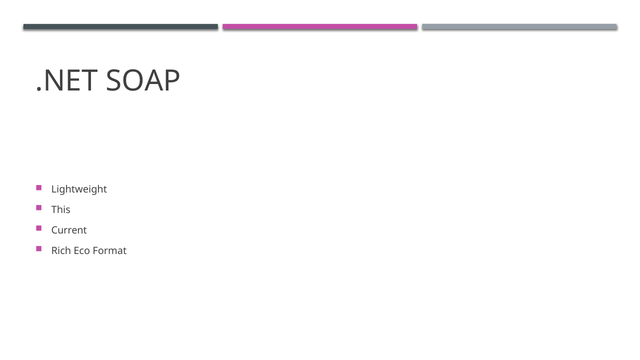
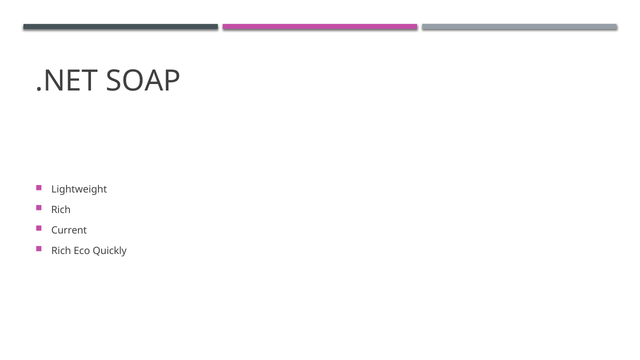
This: This -> Rich (61, 210)
Format: Format -> Quickly (110, 251)
